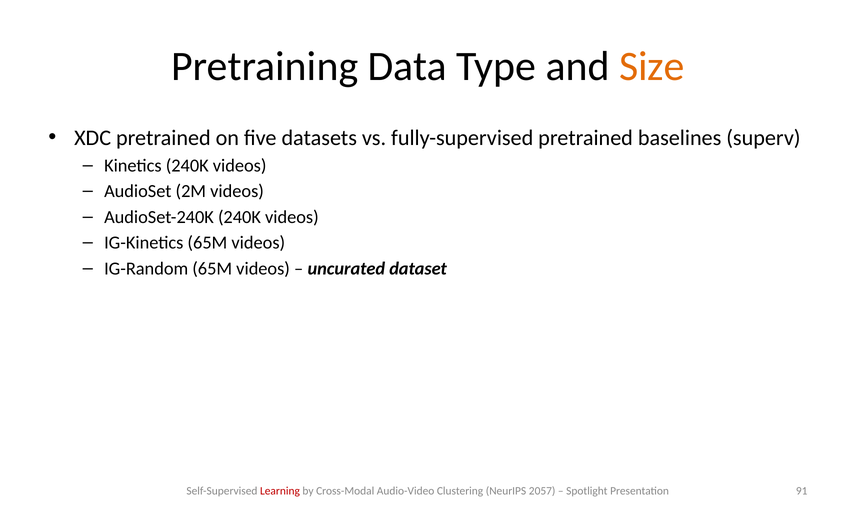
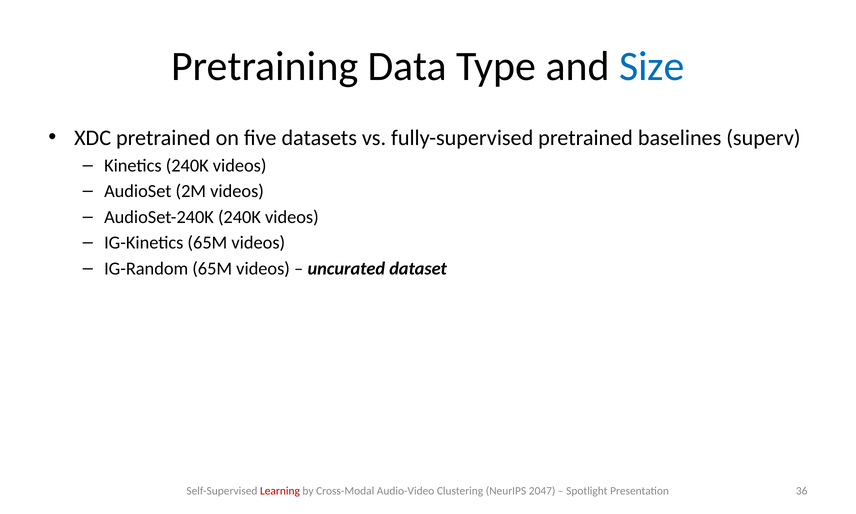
Size colour: orange -> blue (652, 66)
2057: 2057 -> 2047 (542, 490)
91: 91 -> 36 (802, 490)
